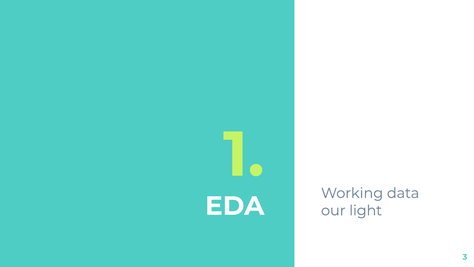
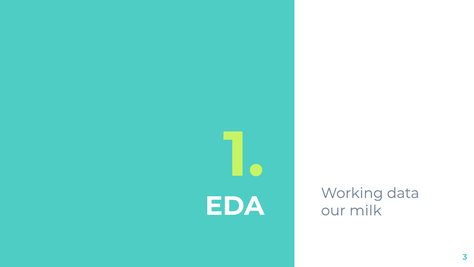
light: light -> milk (365, 210)
